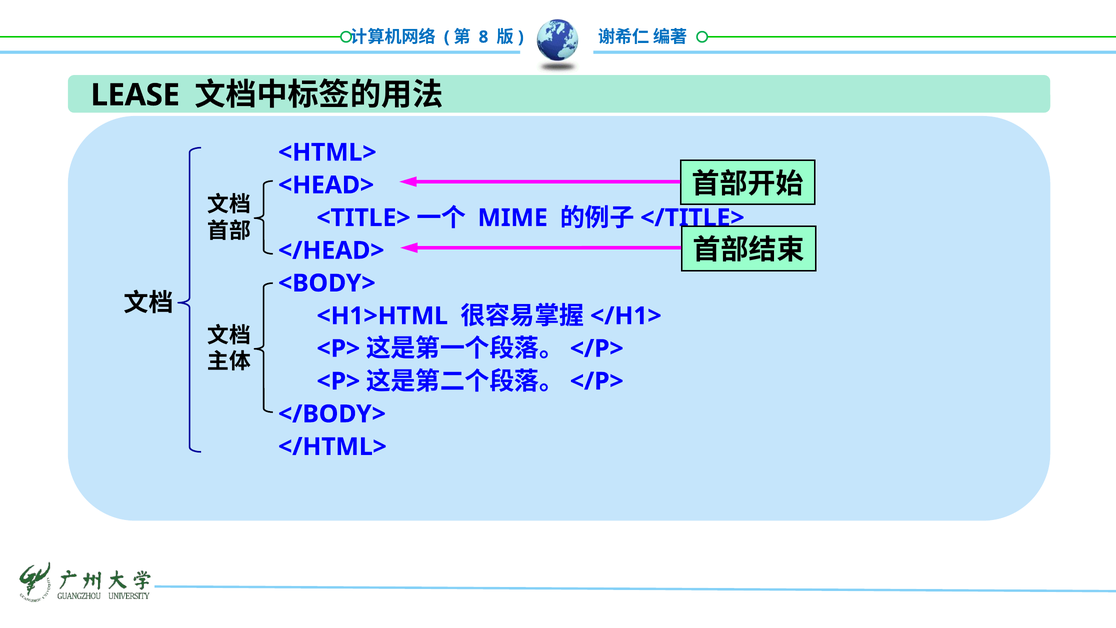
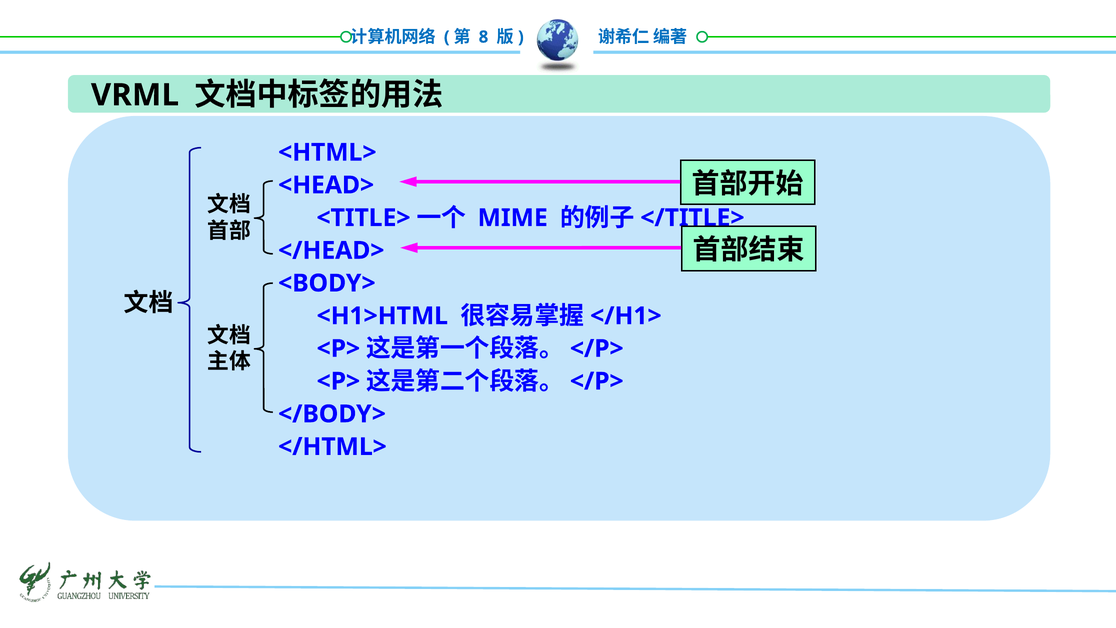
LEASE: LEASE -> VRML (135, 95)
